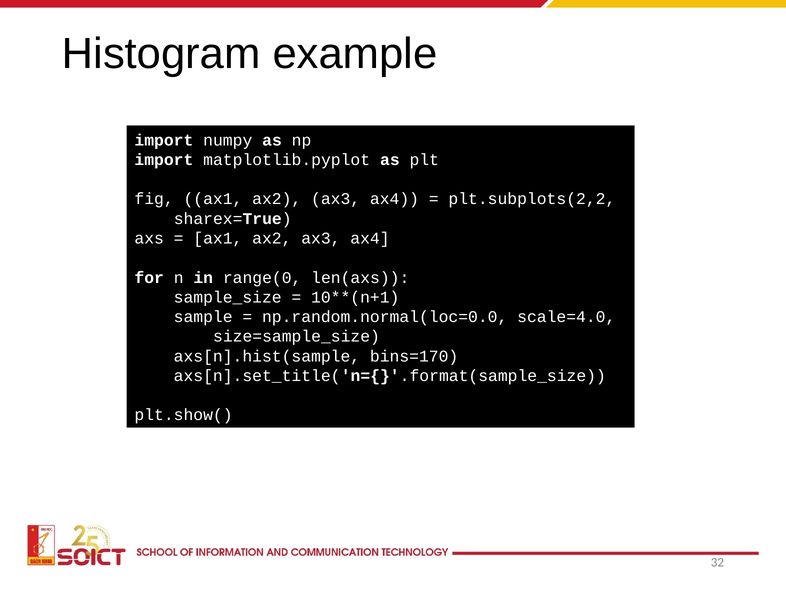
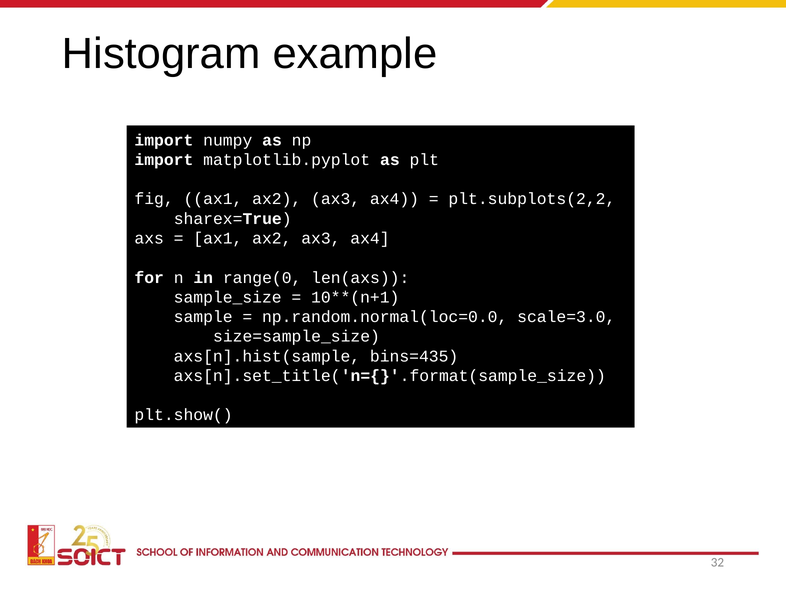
scale=4.0: scale=4.0 -> scale=3.0 (566, 317)
bins=170: bins=170 -> bins=435 (414, 356)
